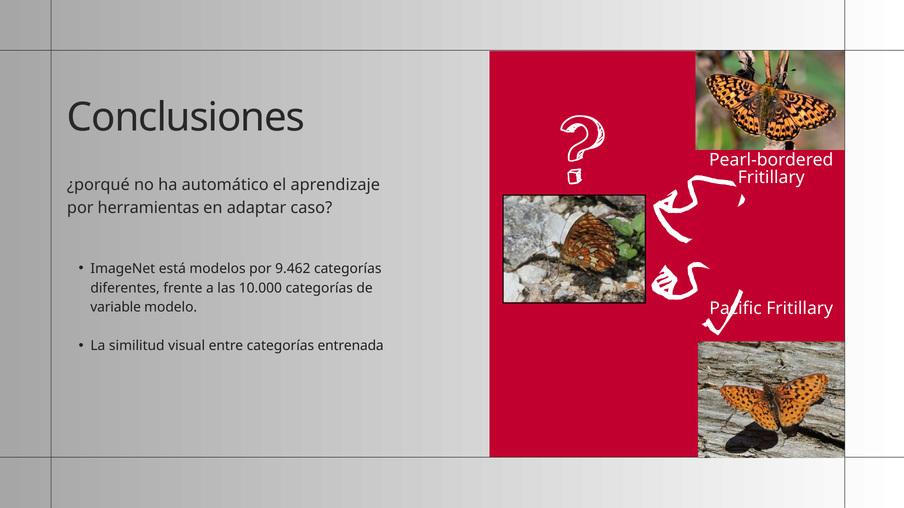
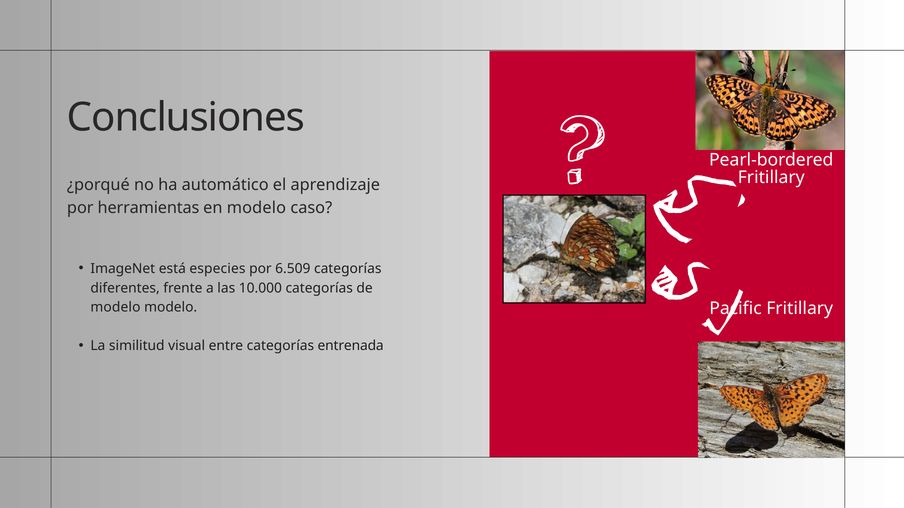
en adaptar: adaptar -> modelo (256, 208)
modelos: modelos -> especies (217, 269)
9.462: 9.462 -> 6.509 (293, 269)
variable: variable -> modelo (115, 308)
